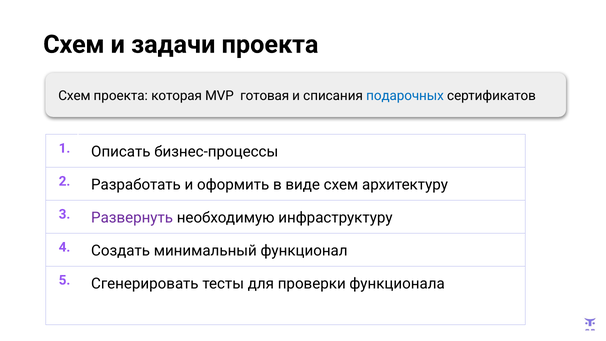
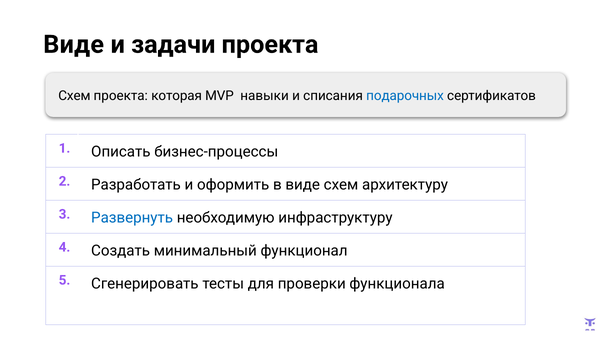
Схем: Схем -> Виде (74, 44)
готовая: готовая -> навыки (265, 96)
Развернуть colour: purple -> blue (132, 218)
